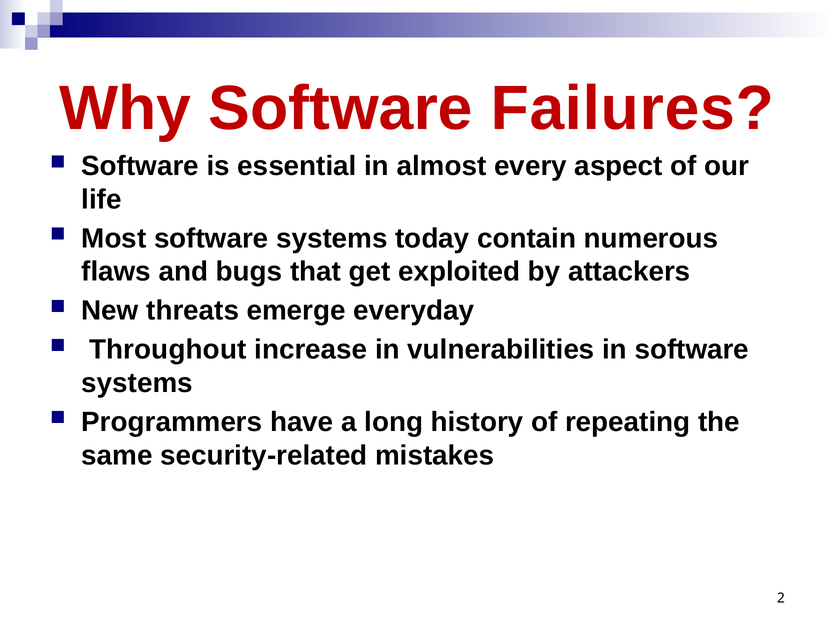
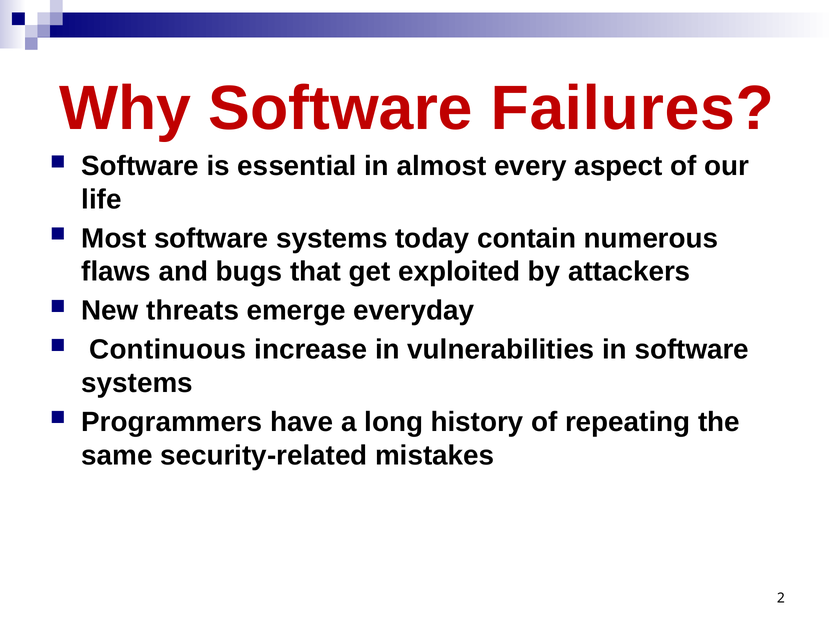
Throughout: Throughout -> Continuous (168, 350)
